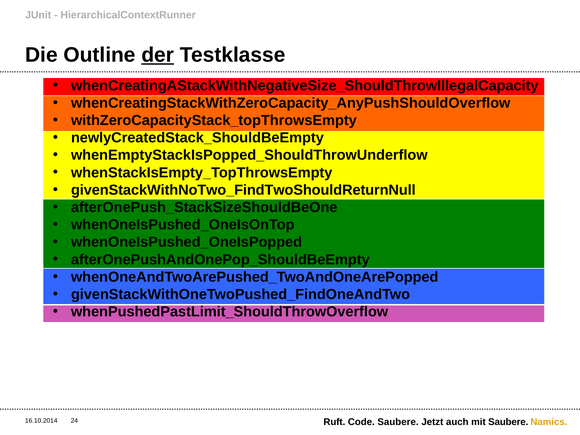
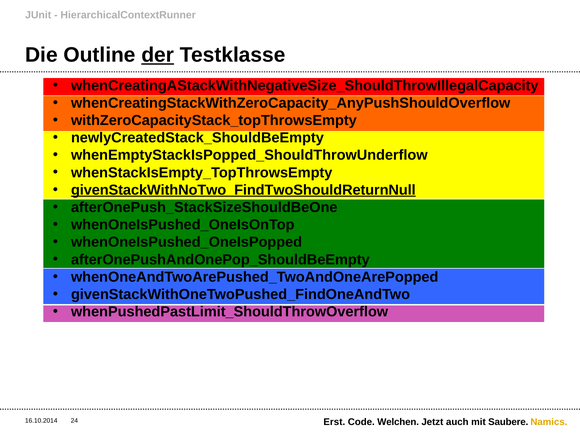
givenStackWithNoTwo_FindTwoShouldReturnNull underline: none -> present (243, 190)
Ruft: Ruft -> Erst (334, 422)
Code Saubere: Saubere -> Welchen (398, 422)
